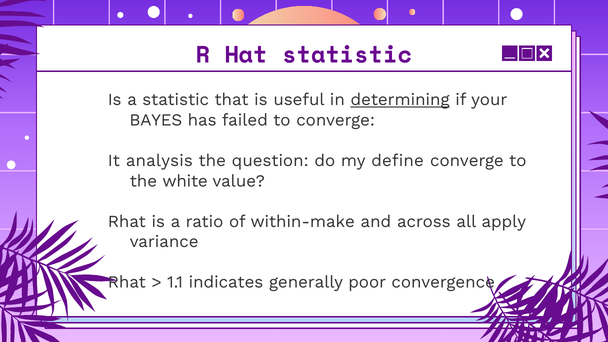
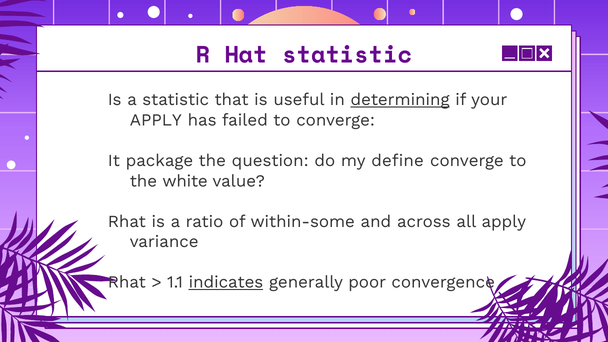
BAYES: BAYES -> APPLY (156, 120)
analysis: analysis -> package (159, 161)
within-make: within-make -> within-some (303, 222)
indicates underline: none -> present (226, 282)
